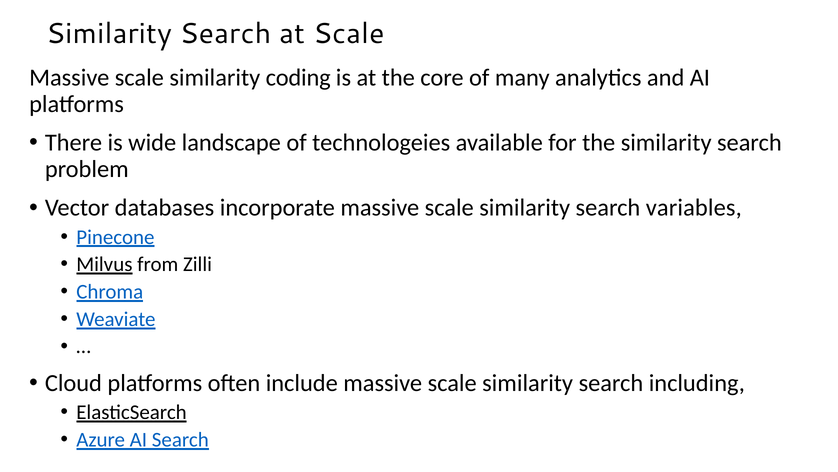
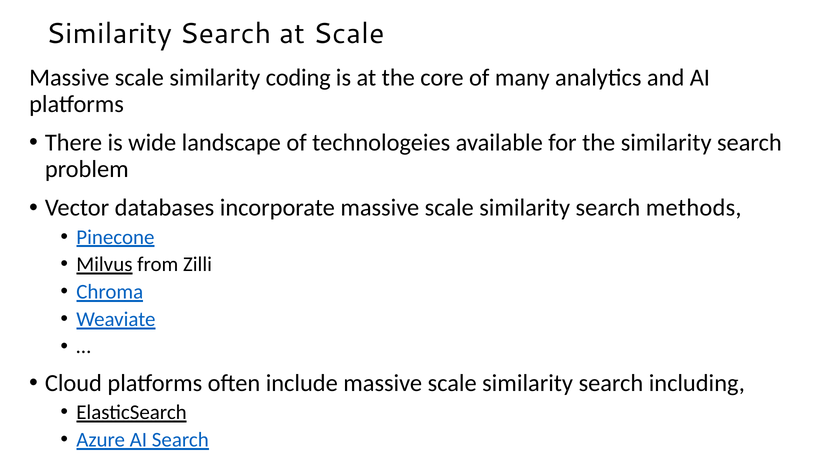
variables: variables -> methods (694, 208)
